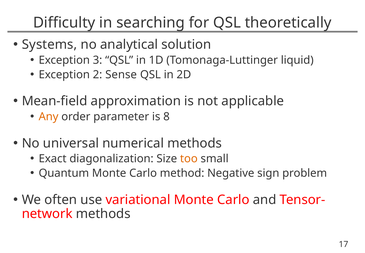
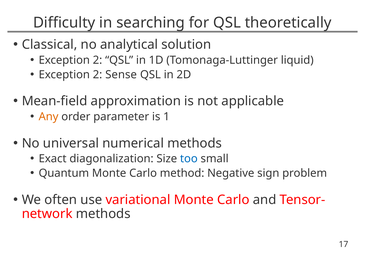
Systems: Systems -> Classical (50, 45)
3: 3 -> 2 (98, 60)
8: 8 -> 1 (166, 116)
too colour: orange -> blue (189, 159)
